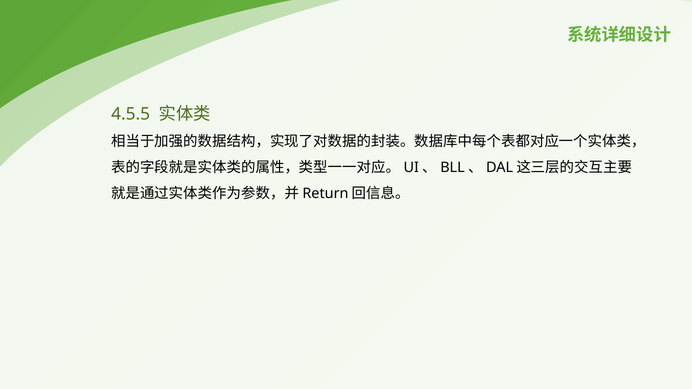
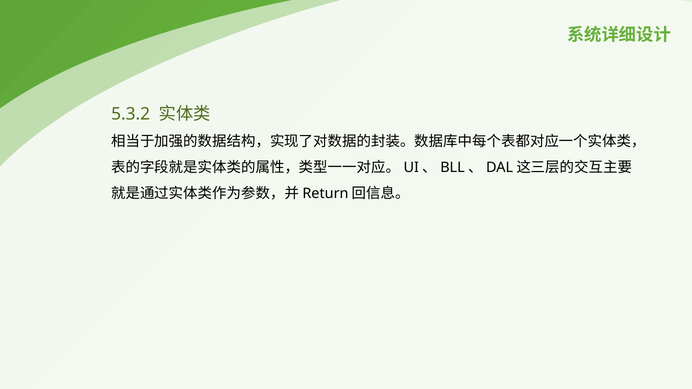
4.5.5: 4.5.5 -> 5.3.2 (131, 114)
